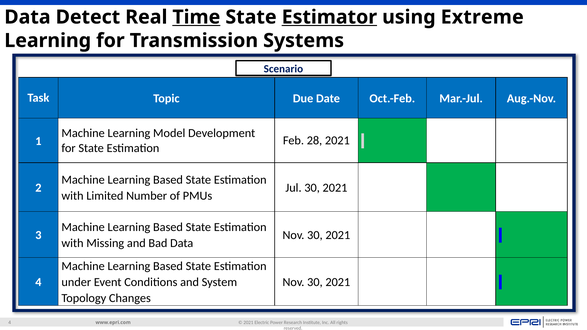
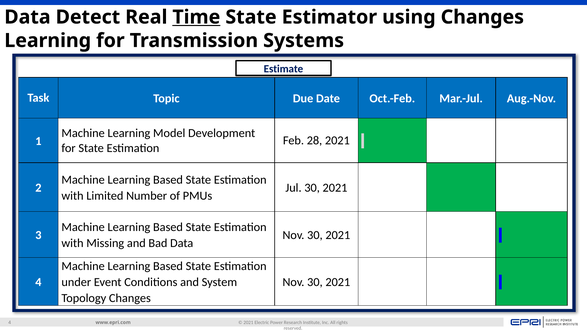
Estimator underline: present -> none (329, 17)
using Extreme: Extreme -> Changes (482, 17)
Scenario: Scenario -> Estimate (283, 69)
